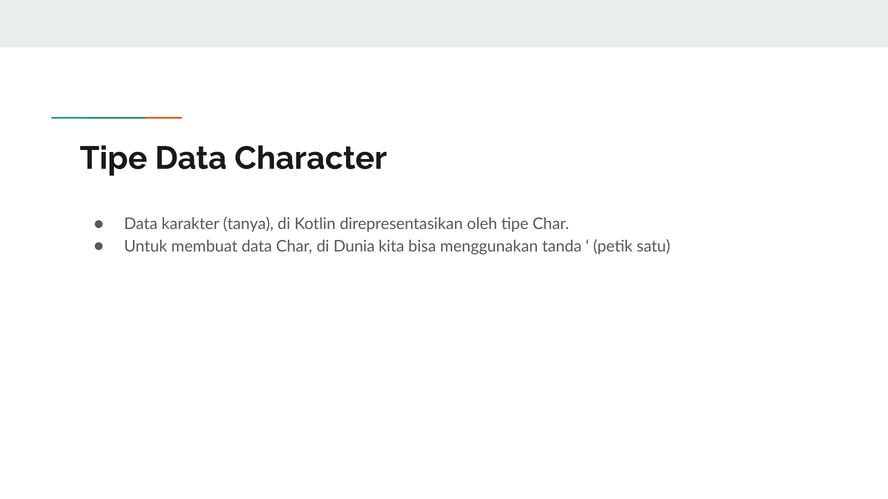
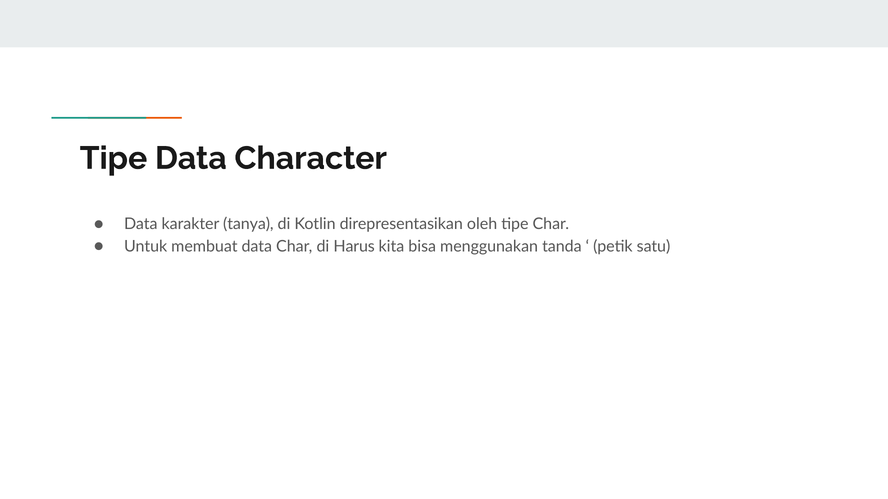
Dunia: Dunia -> Harus (354, 247)
